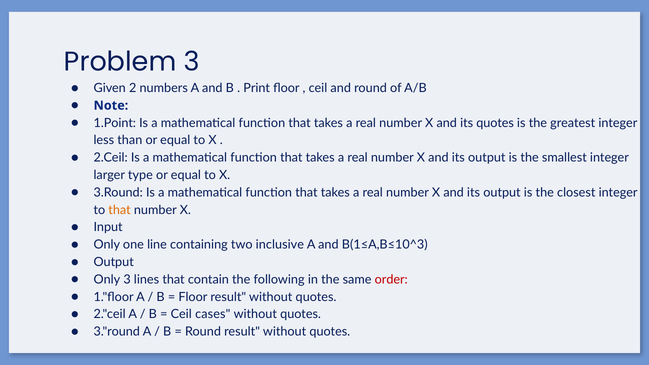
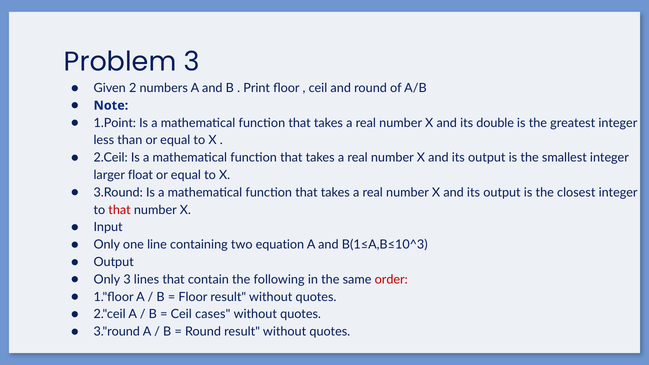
its quotes: quotes -> double (495, 123)
type: type -> float (140, 175)
that colour: orange -> red (120, 210)
inclusive: inclusive -> equation (280, 245)
